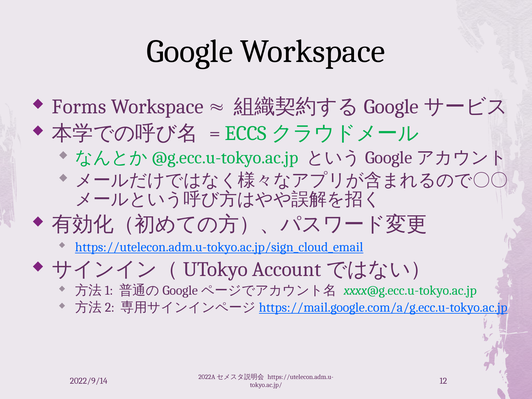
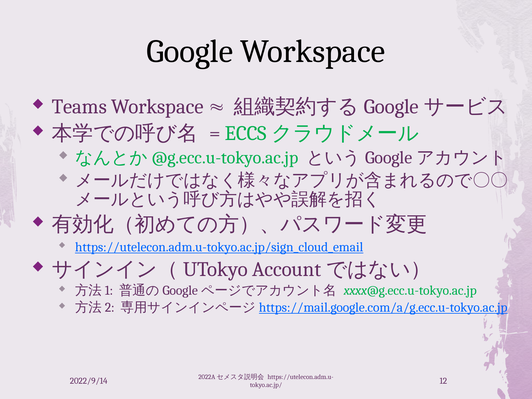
Forms: Forms -> Teams (79, 107)
